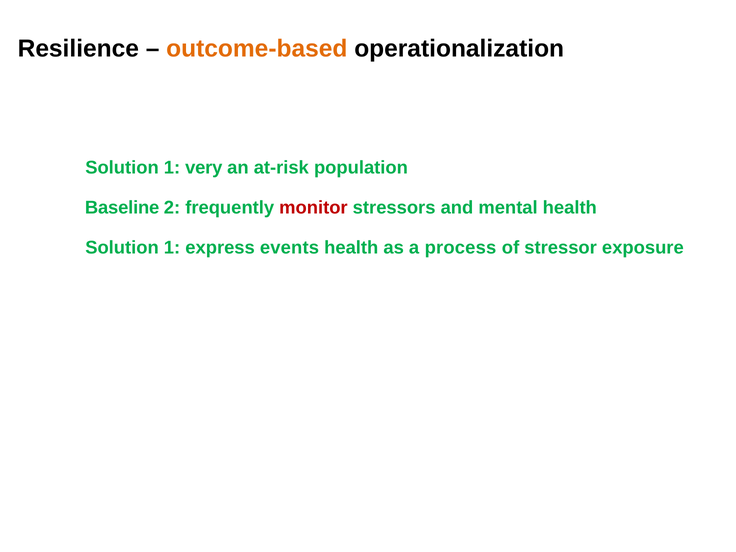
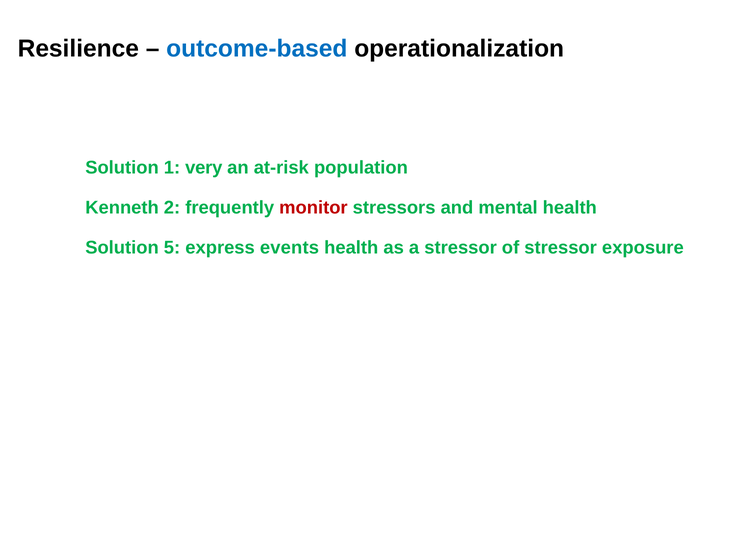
outcome-based colour: orange -> blue (257, 49)
Baseline: Baseline -> Kenneth (122, 208)
1: 1 -> 5 (172, 248)
a process: process -> stressor (461, 248)
